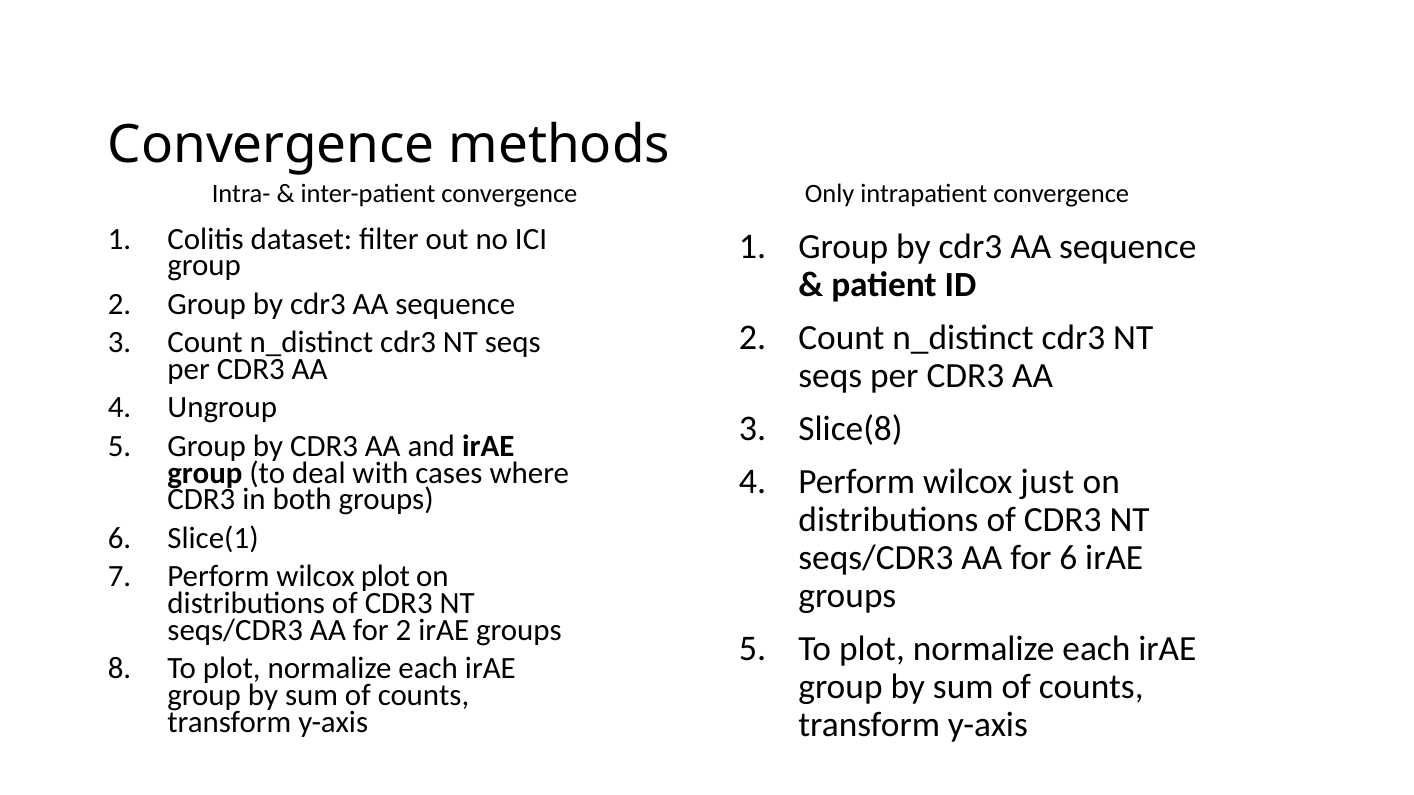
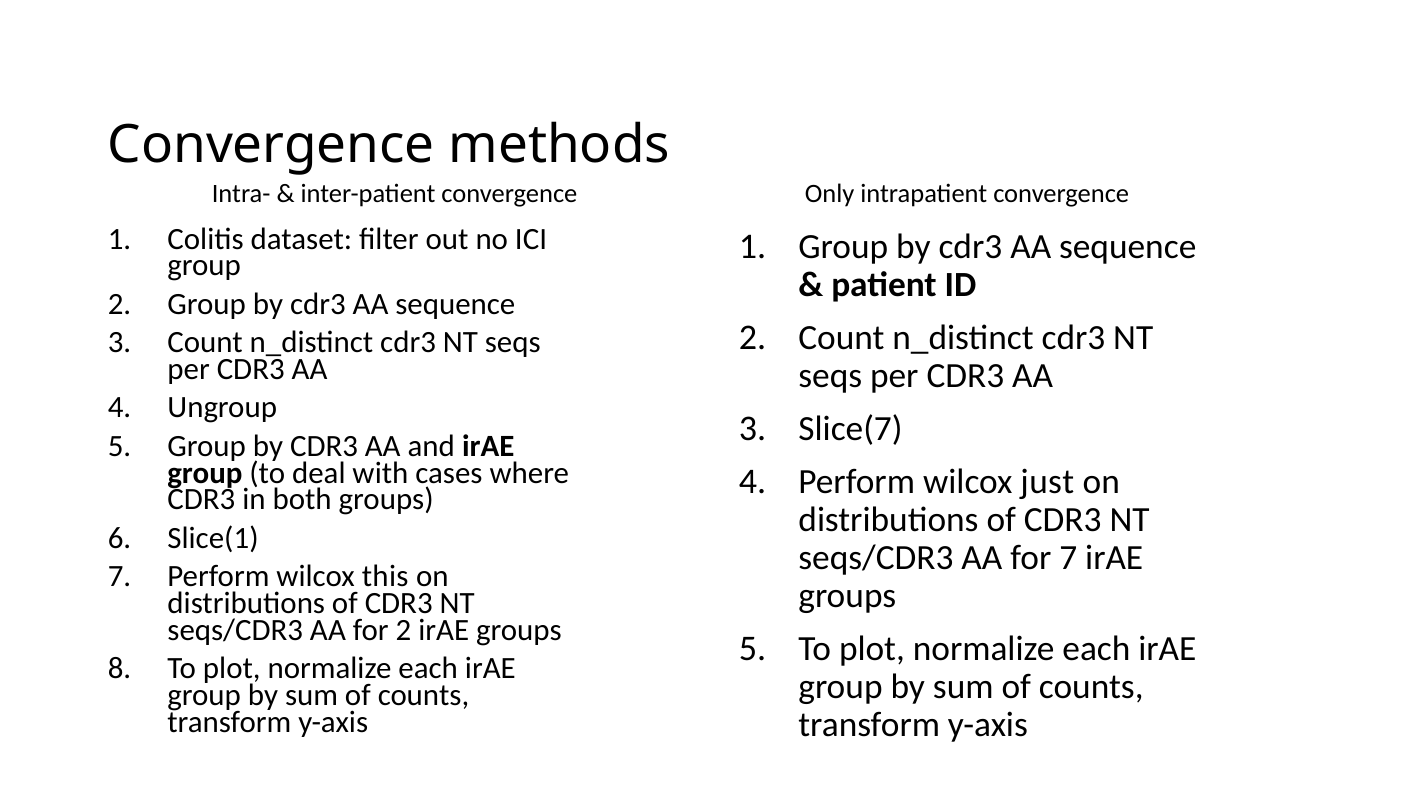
Slice(8: Slice(8 -> Slice(7 (851, 429)
for 6: 6 -> 7 (1068, 558)
wilcox plot: plot -> this (385, 577)
